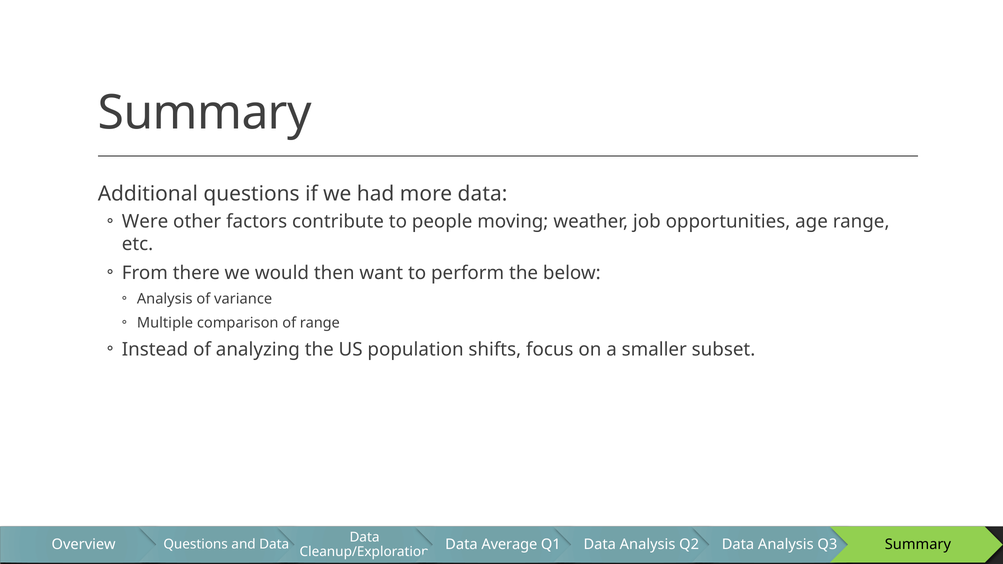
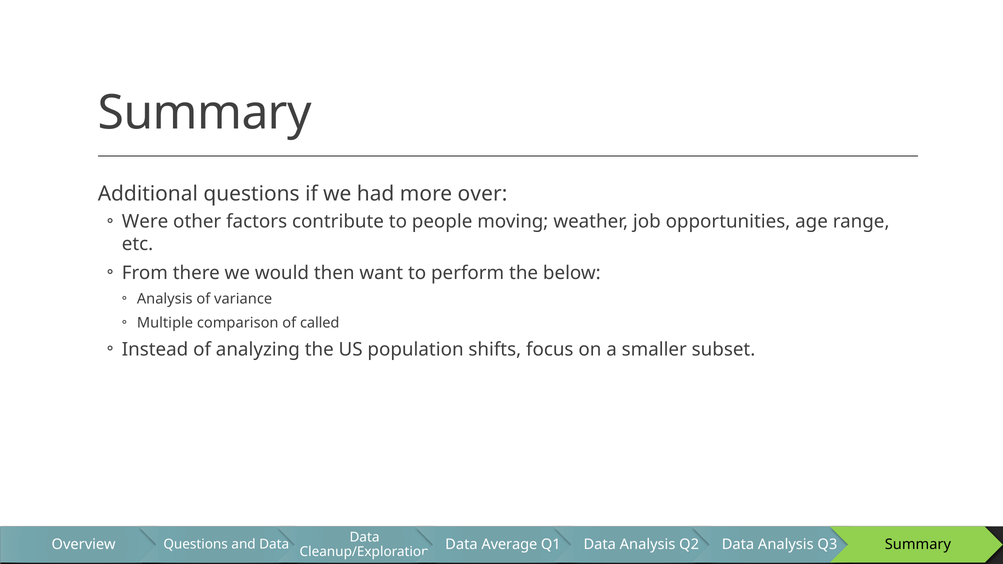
more data: data -> over (483, 194)
of range: range -> called (320, 323)
